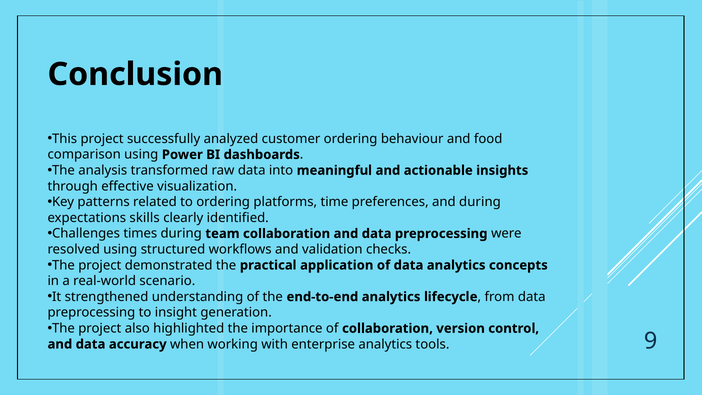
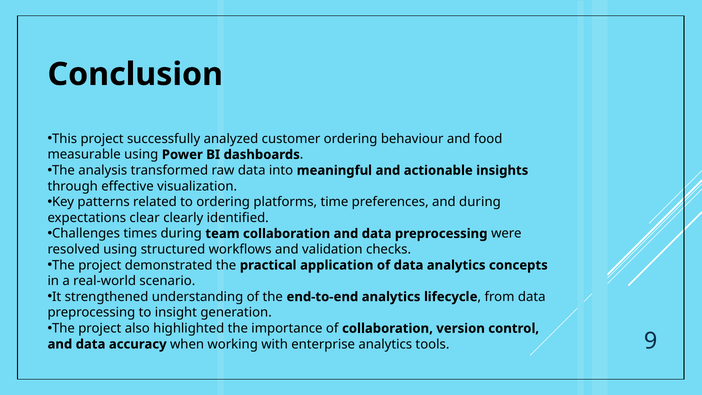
comparison: comparison -> measurable (84, 155)
skills: skills -> clear (145, 218)
